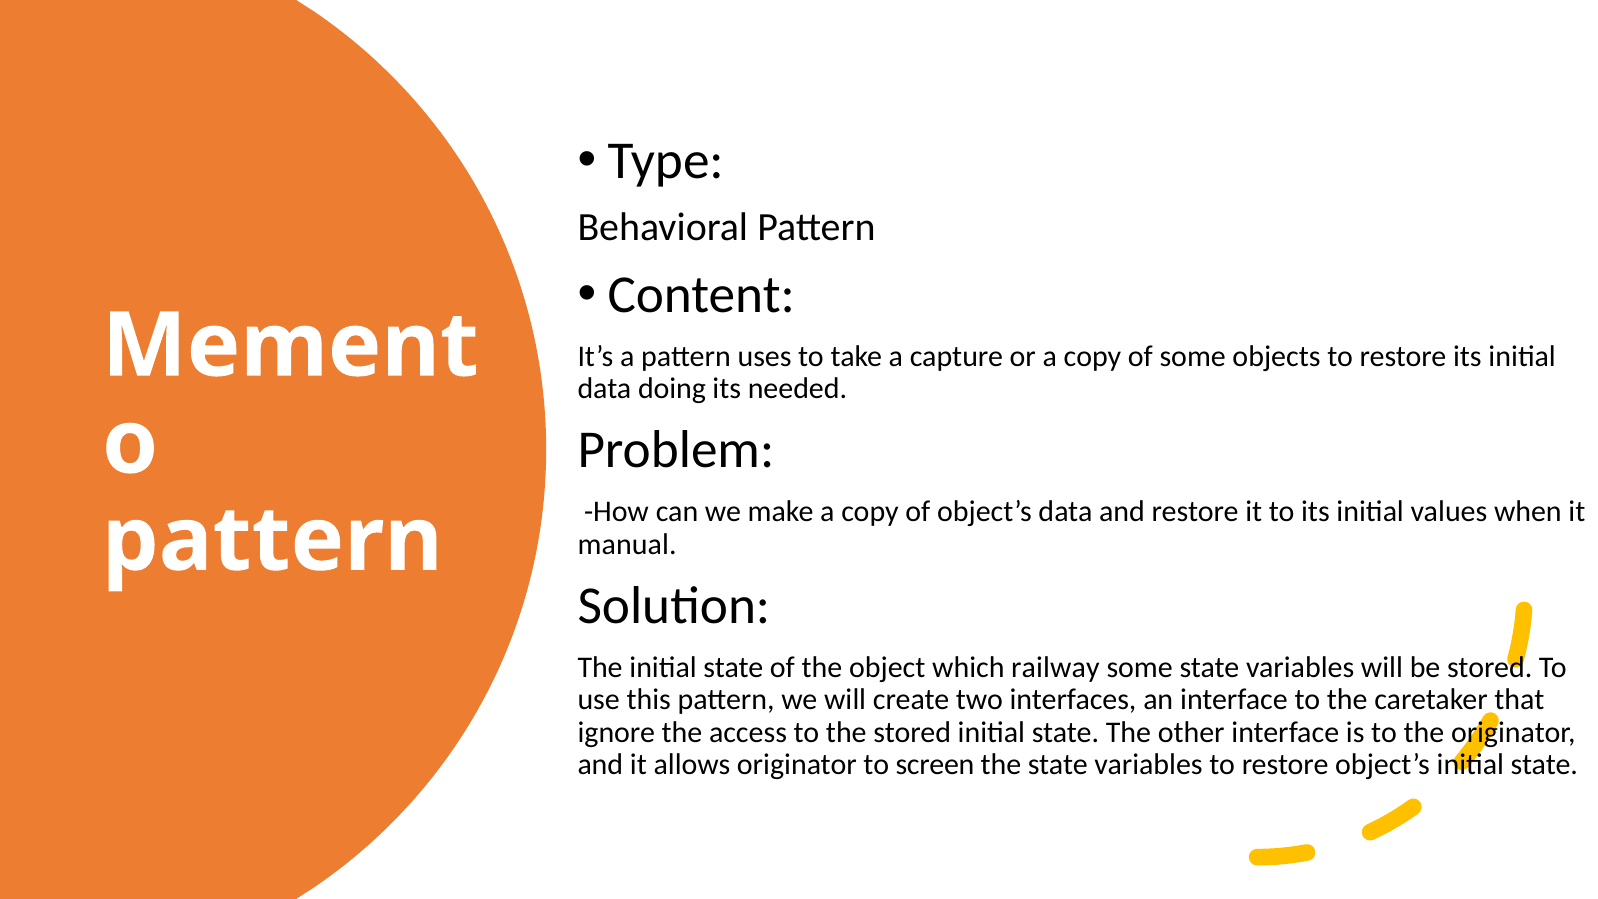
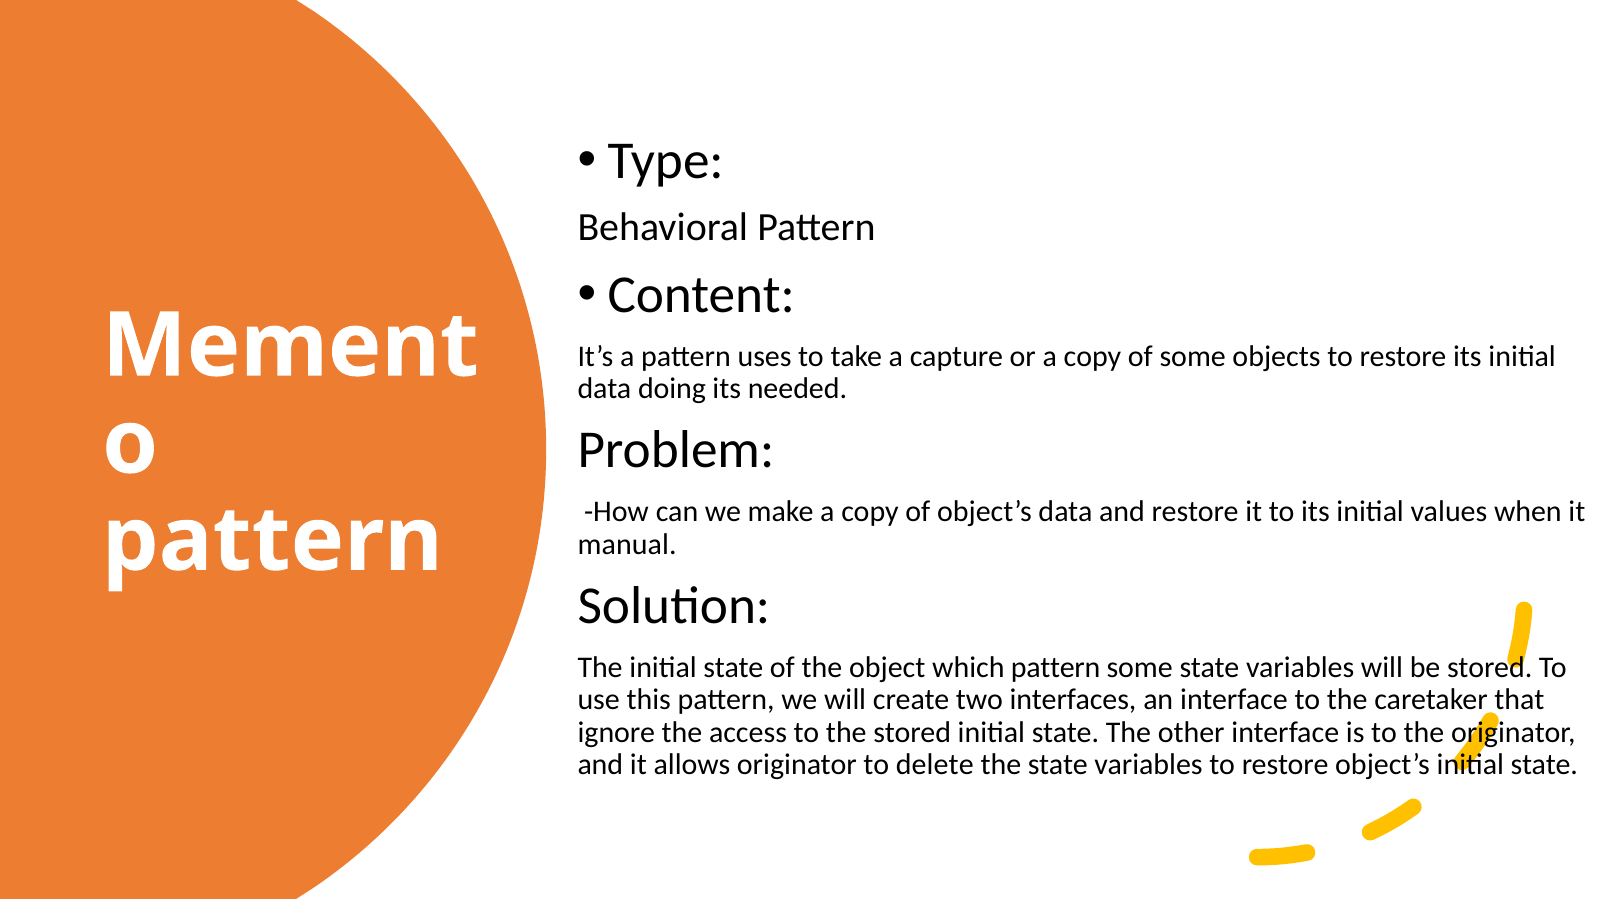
which railway: railway -> pattern (1056, 668)
screen: screen -> delete (935, 765)
